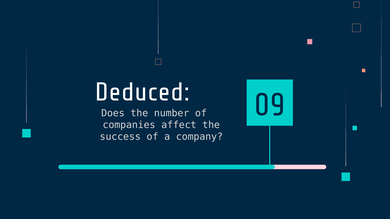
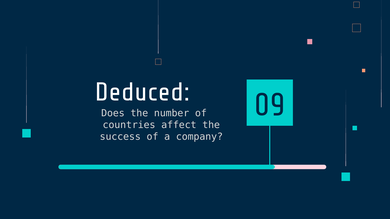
companies: companies -> countries (129, 125)
